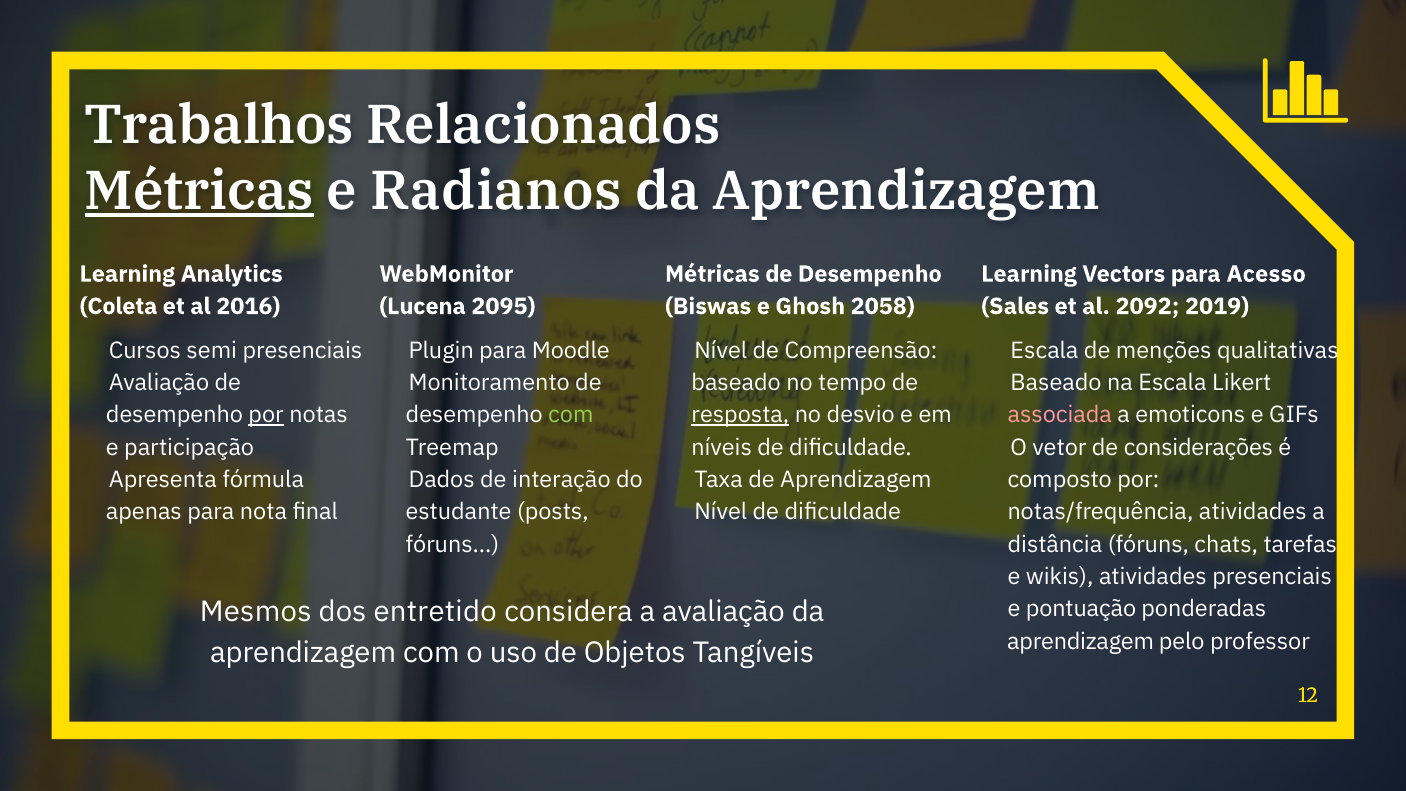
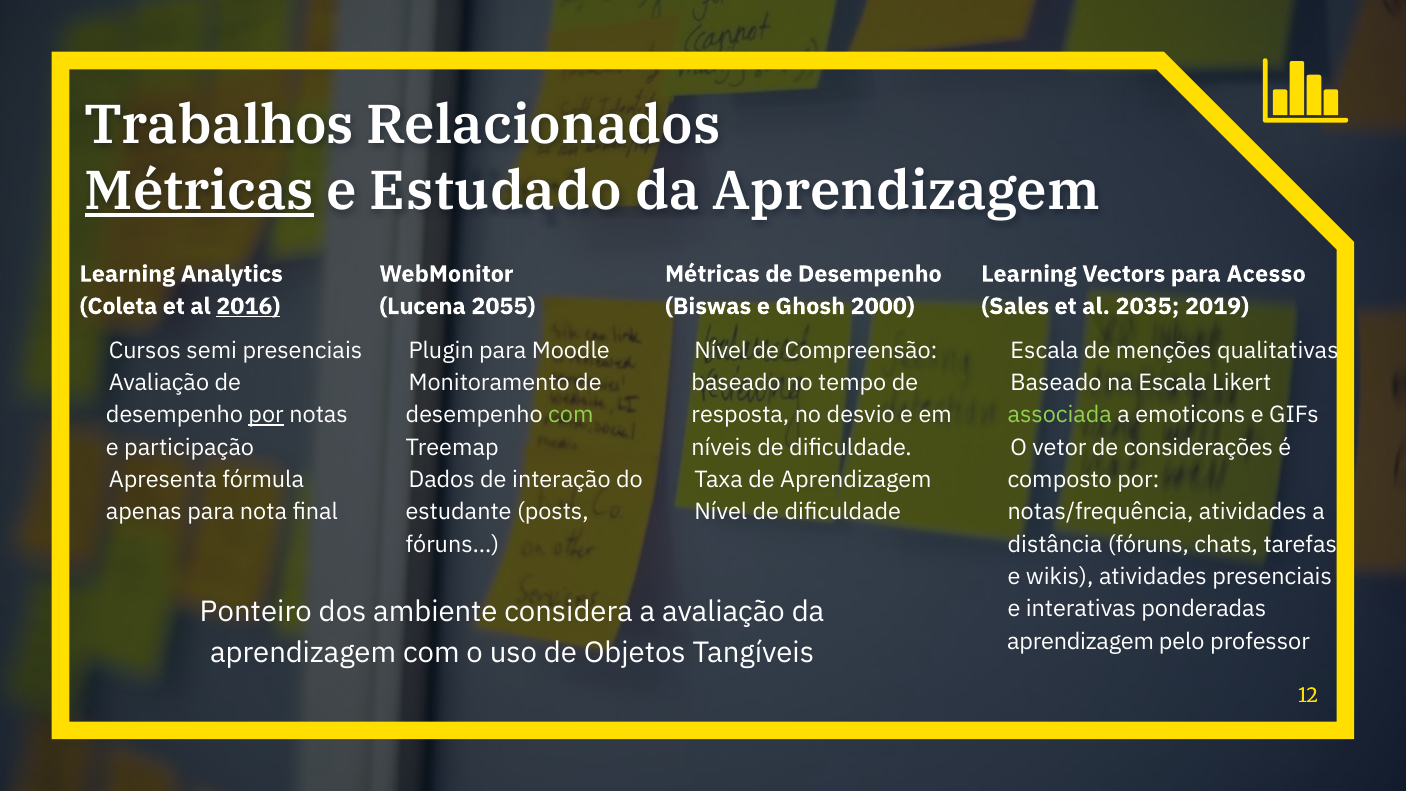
Radianos: Radianos -> Estudado (496, 192)
2016 underline: none -> present (248, 306)
2095: 2095 -> 2055 (503, 306)
2058: 2058 -> 2000 (883, 306)
2092: 2092 -> 2035 (1147, 306)
resposta underline: present -> none (740, 415)
associada colour: pink -> light green (1060, 415)
pontuação: pontuação -> interativas (1081, 609)
Mesmos: Mesmos -> Ponteiro (256, 612)
entretido: entretido -> ambiente (435, 612)
